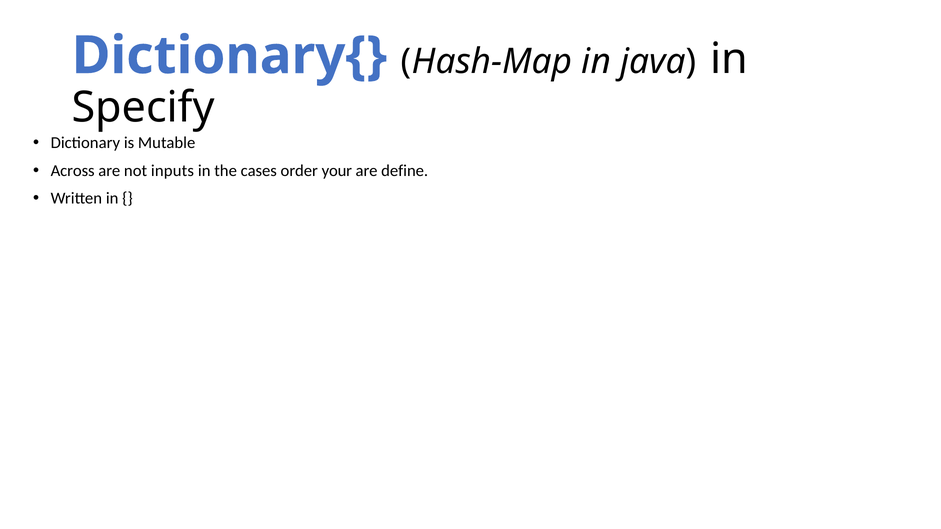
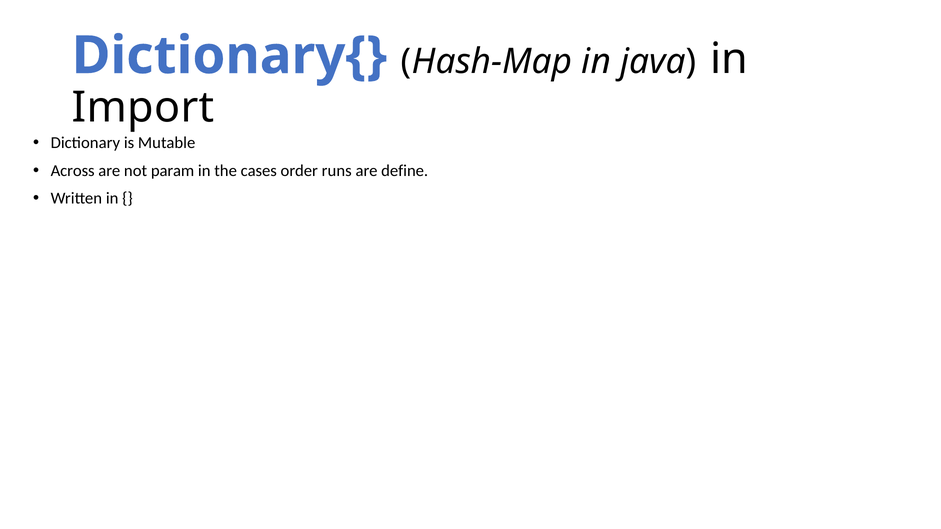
Specify: Specify -> Import (143, 108)
inputs: inputs -> param (173, 171)
your: your -> runs (337, 171)
